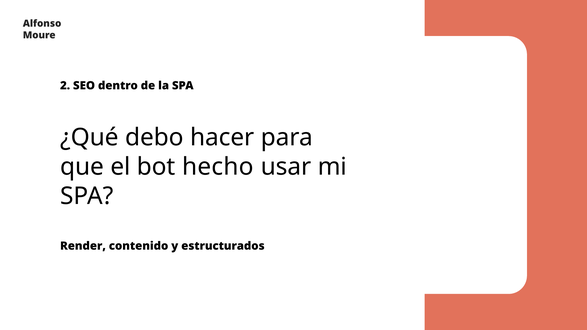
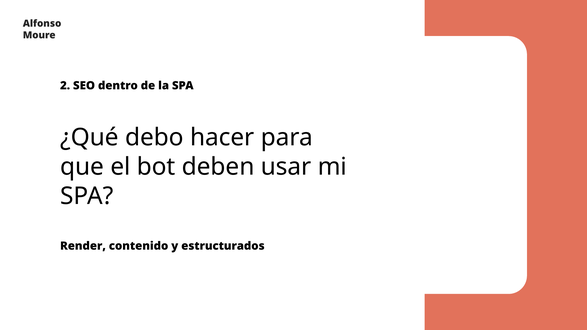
hecho: hecho -> deben (218, 167)
